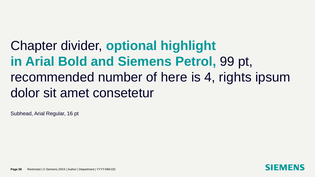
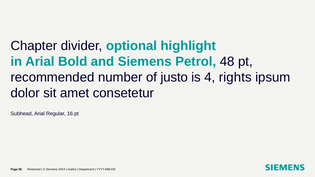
99: 99 -> 48 (227, 62)
here: here -> justo (174, 77)
